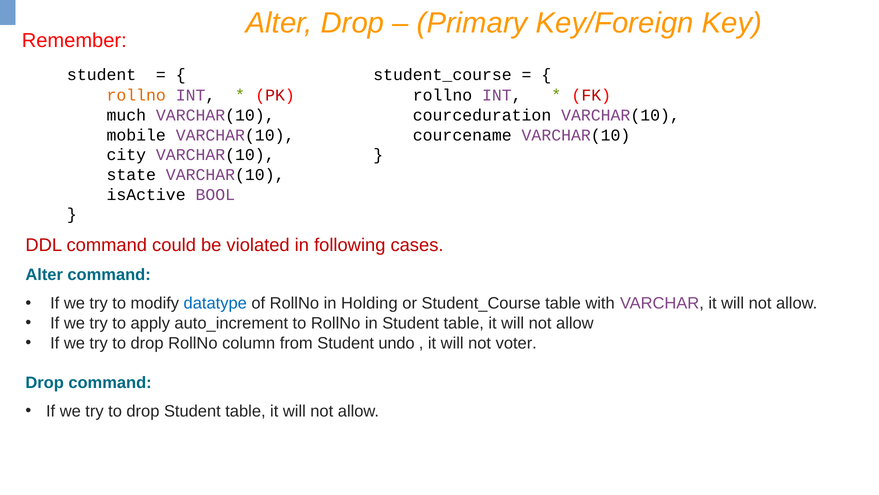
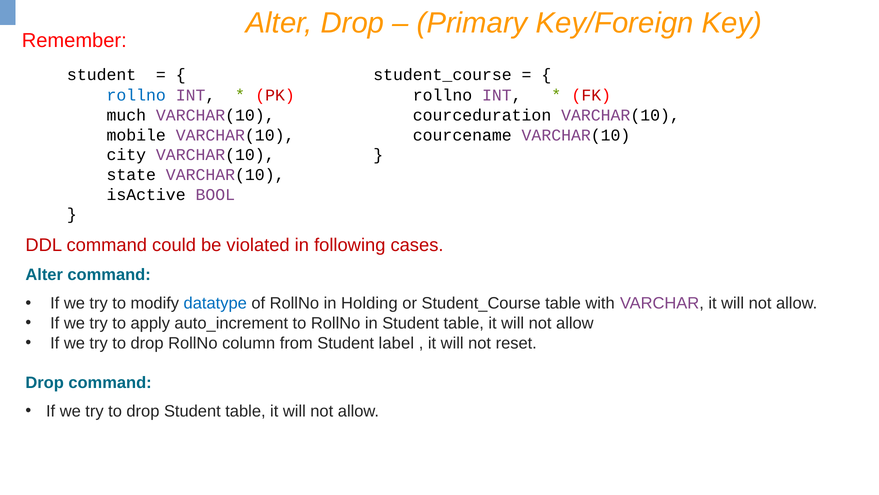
rollno colour: orange -> blue (136, 95)
undo: undo -> label (396, 343)
voter: voter -> reset (516, 343)
